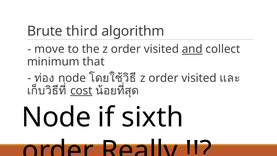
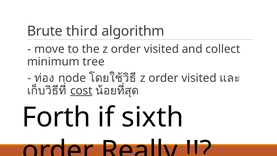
and underline: present -> none (192, 49)
that: that -> tree (94, 62)
Node: Node -> Forth (56, 117)
